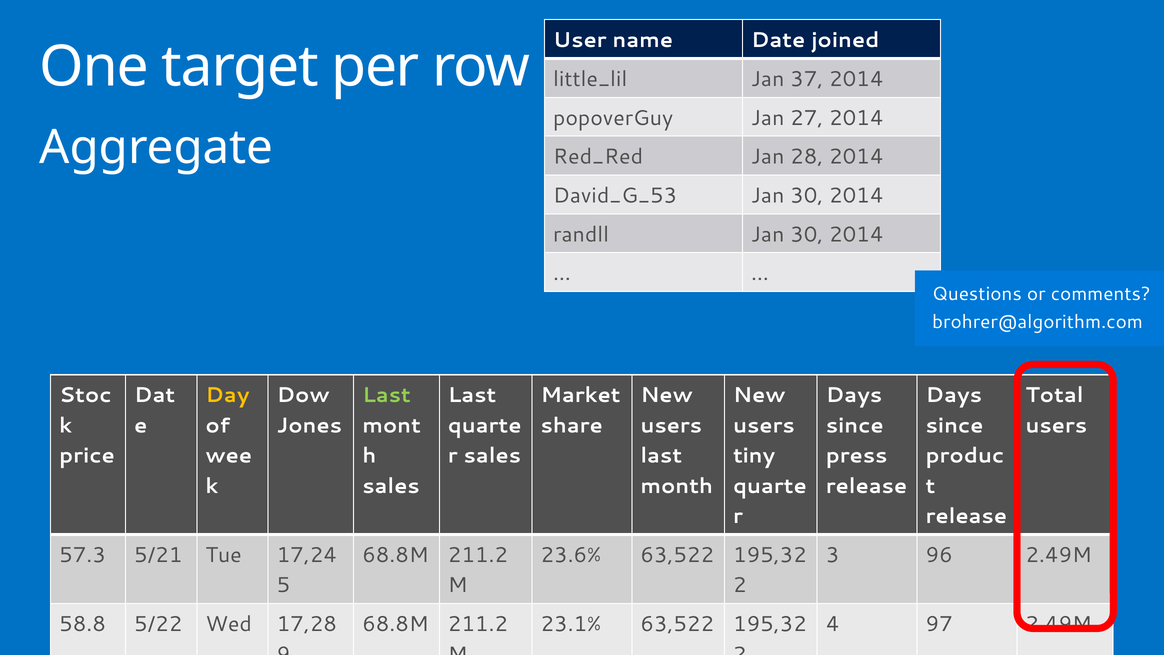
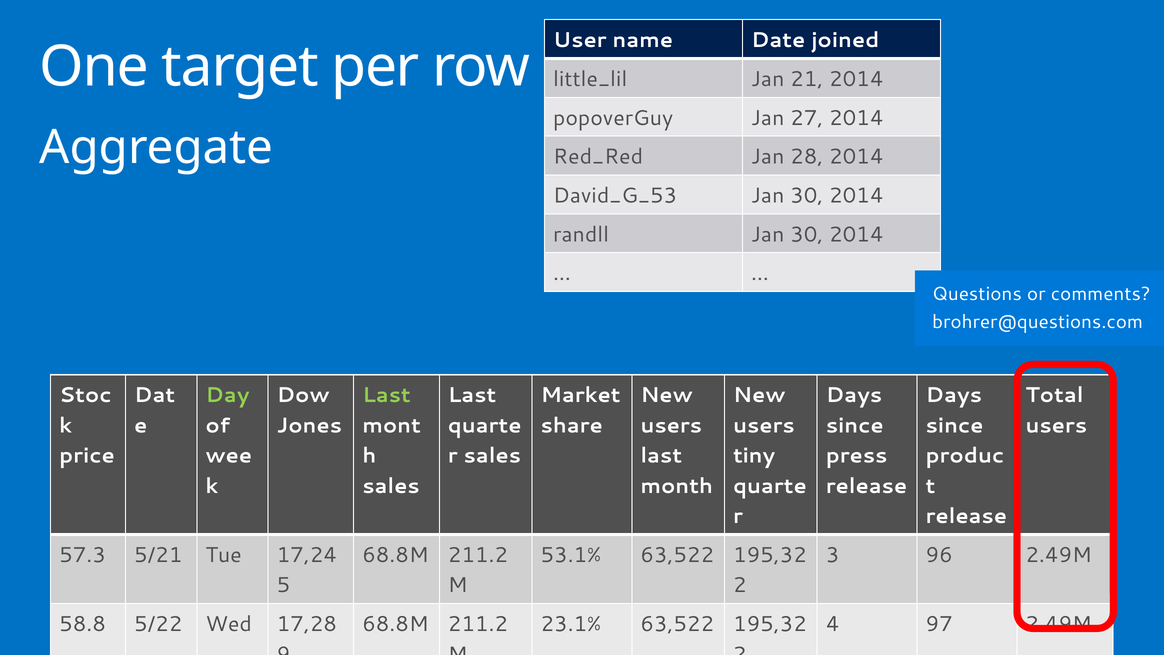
37: 37 -> 21 (807, 79)
brohrer@algorithm.com: brohrer@algorithm.com -> brohrer@questions.com (1038, 322)
Day colour: yellow -> light green (227, 395)
23.6%: 23.6% -> 53.1% (571, 555)
